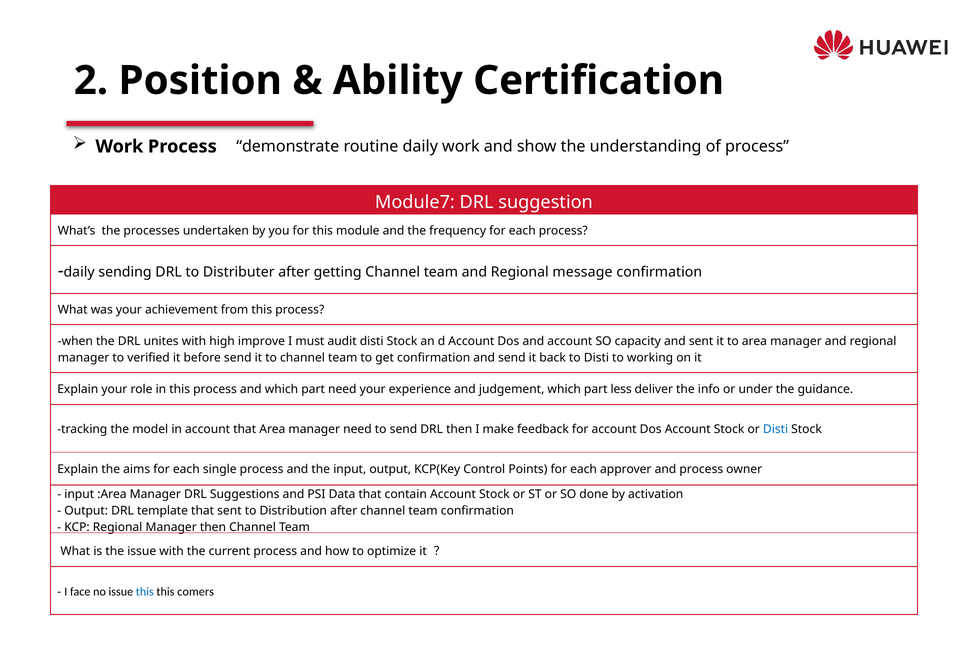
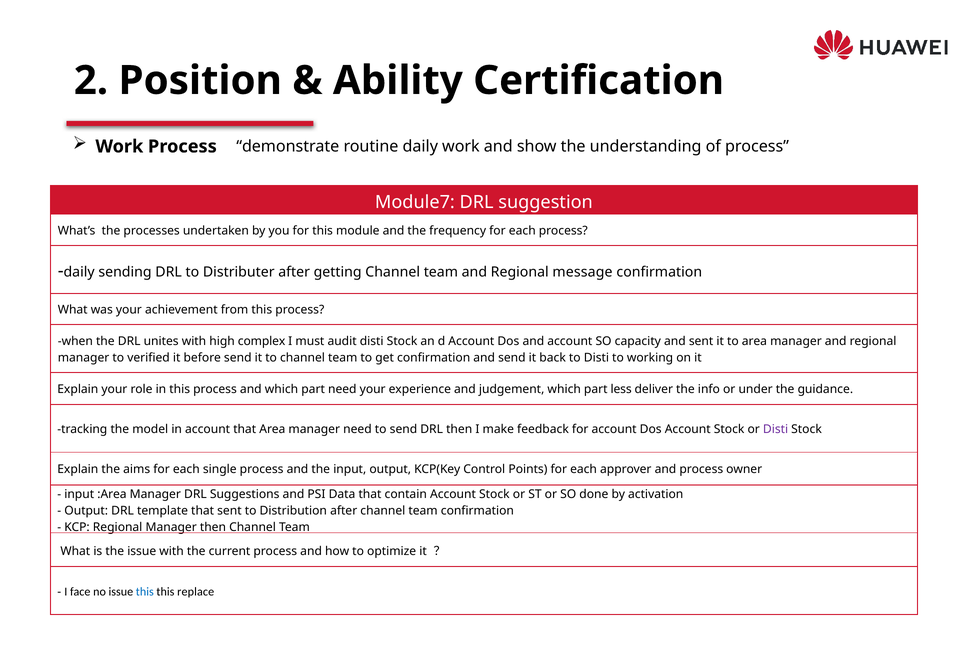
improve: improve -> complex (262, 341)
Disti colour: blue -> purple (776, 430)
comers: comers -> replace (196, 592)
